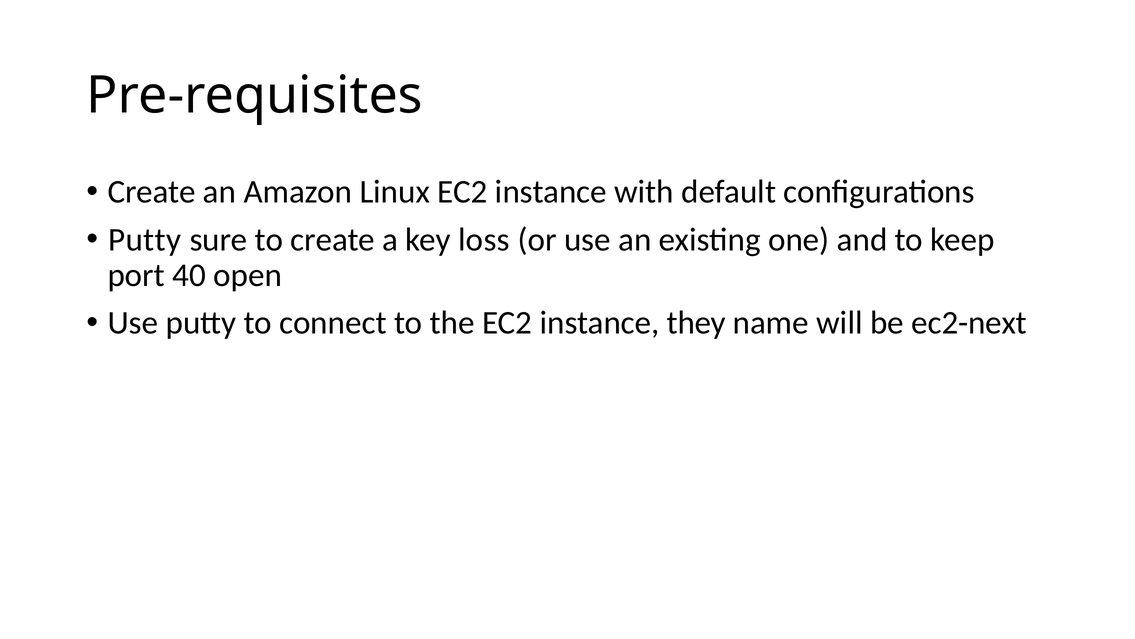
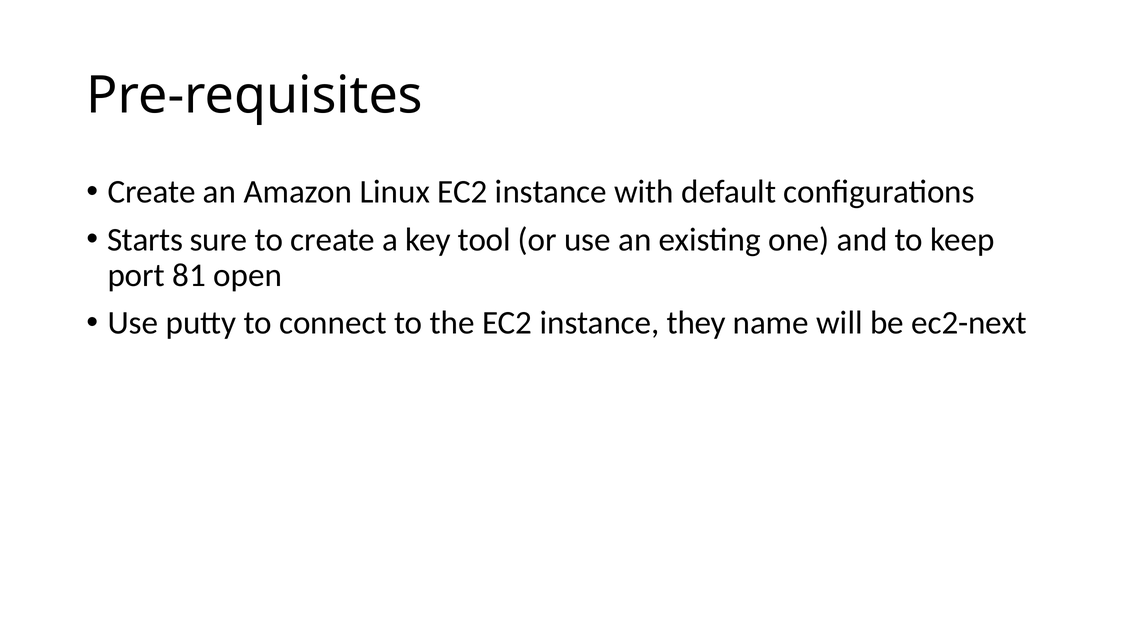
Putty: Putty -> Starts (145, 239)
loss: loss -> tool (484, 239)
40: 40 -> 81 (189, 275)
